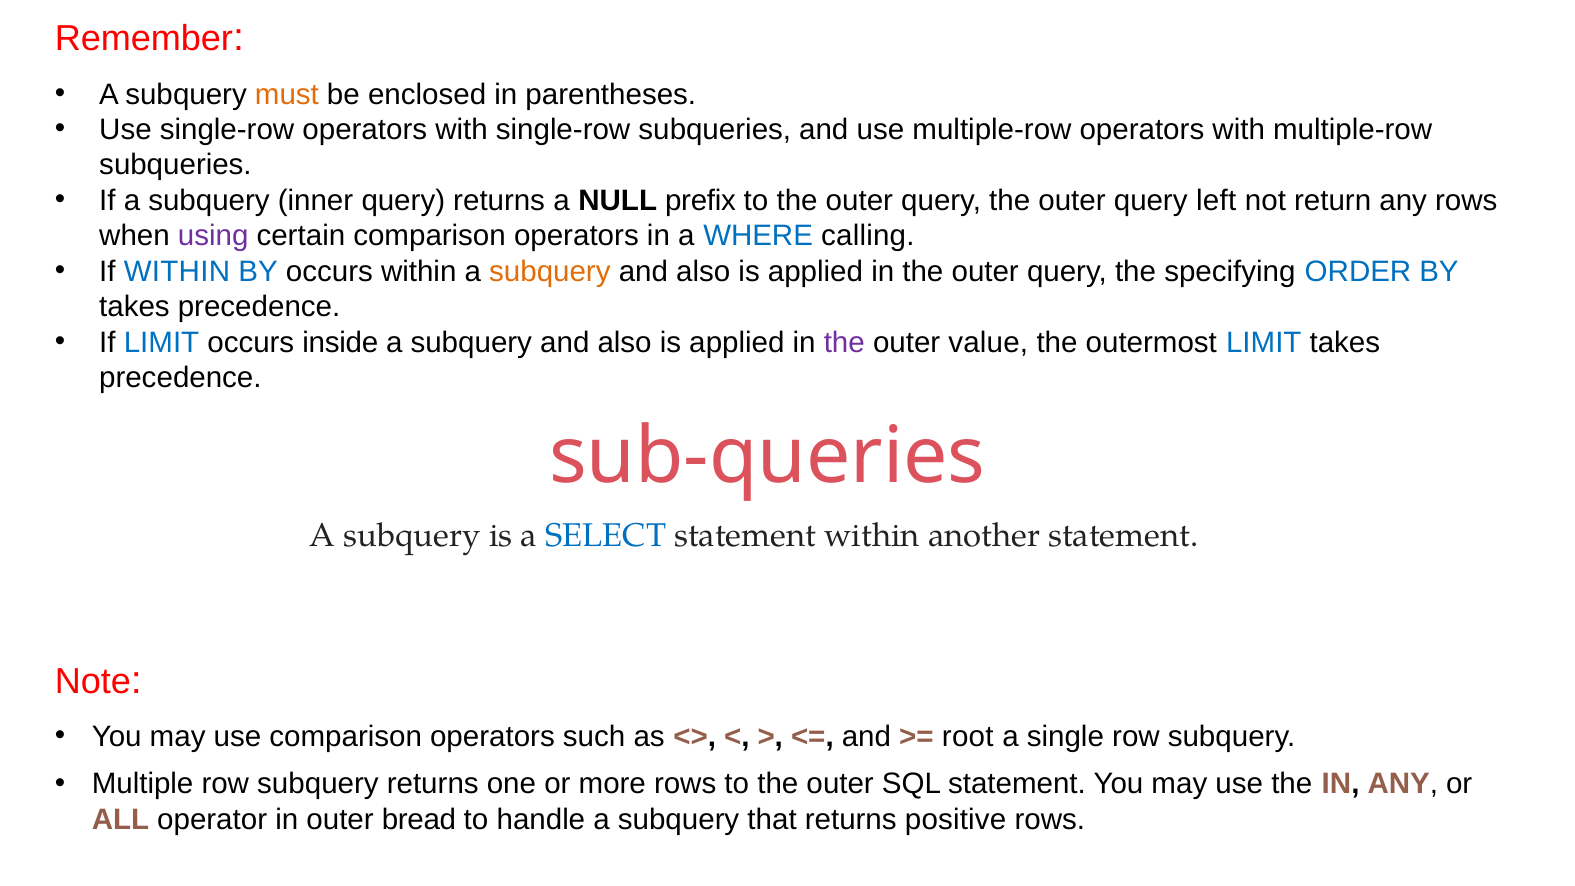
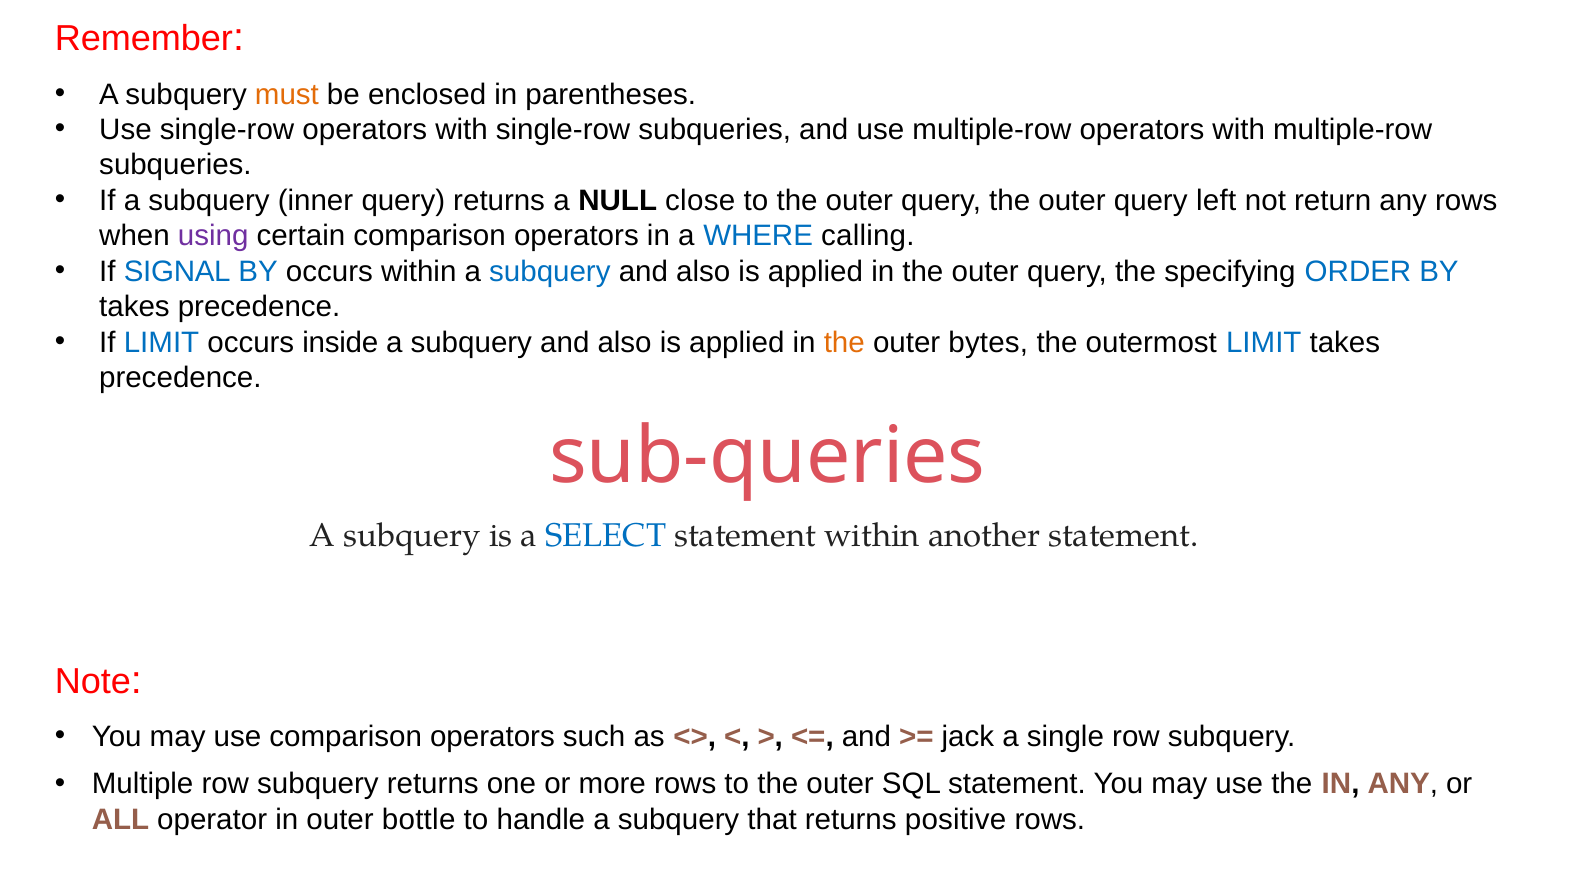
prefix: prefix -> close (700, 201)
If WITHIN: WITHIN -> SIGNAL (177, 271)
subquery colour: orange -> blue (550, 271)
the colour: purple -> orange (844, 342)
value: value -> bytes (988, 342)
root: root -> jack (968, 737)
bread: bread -> bottle (419, 819)
